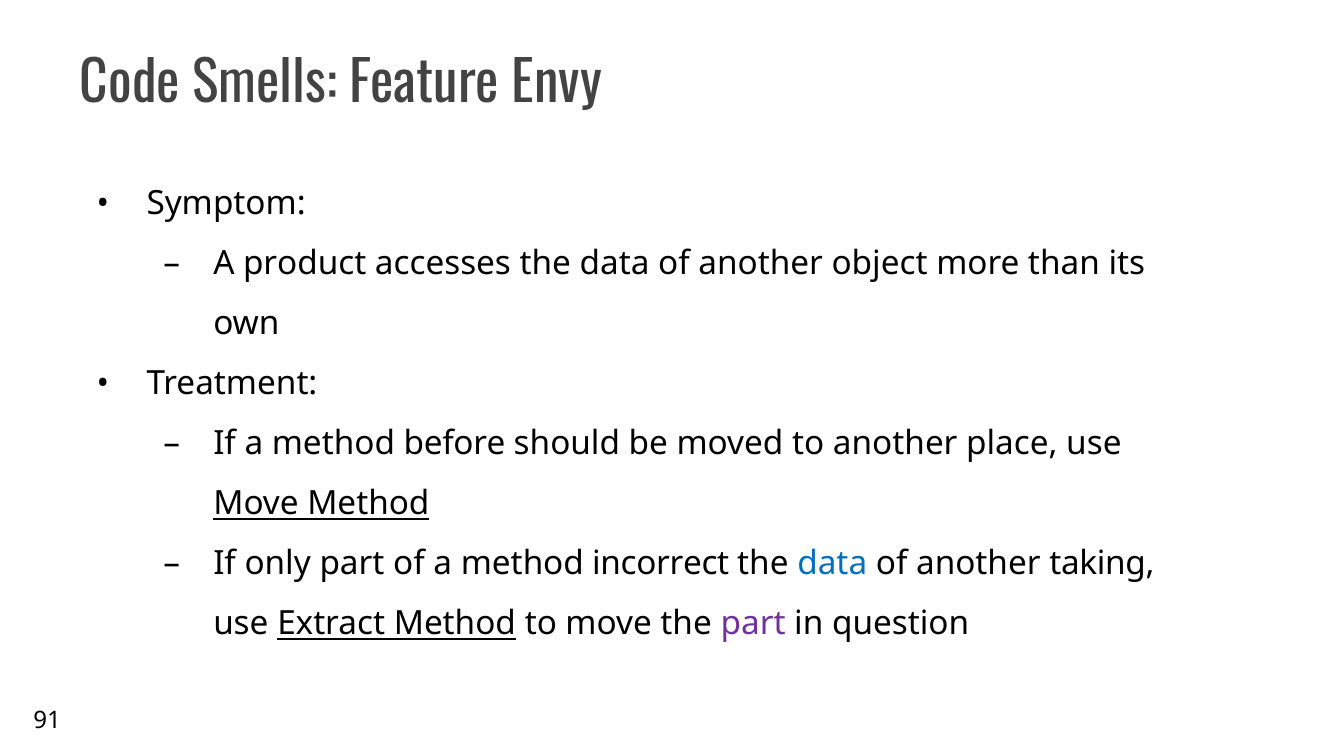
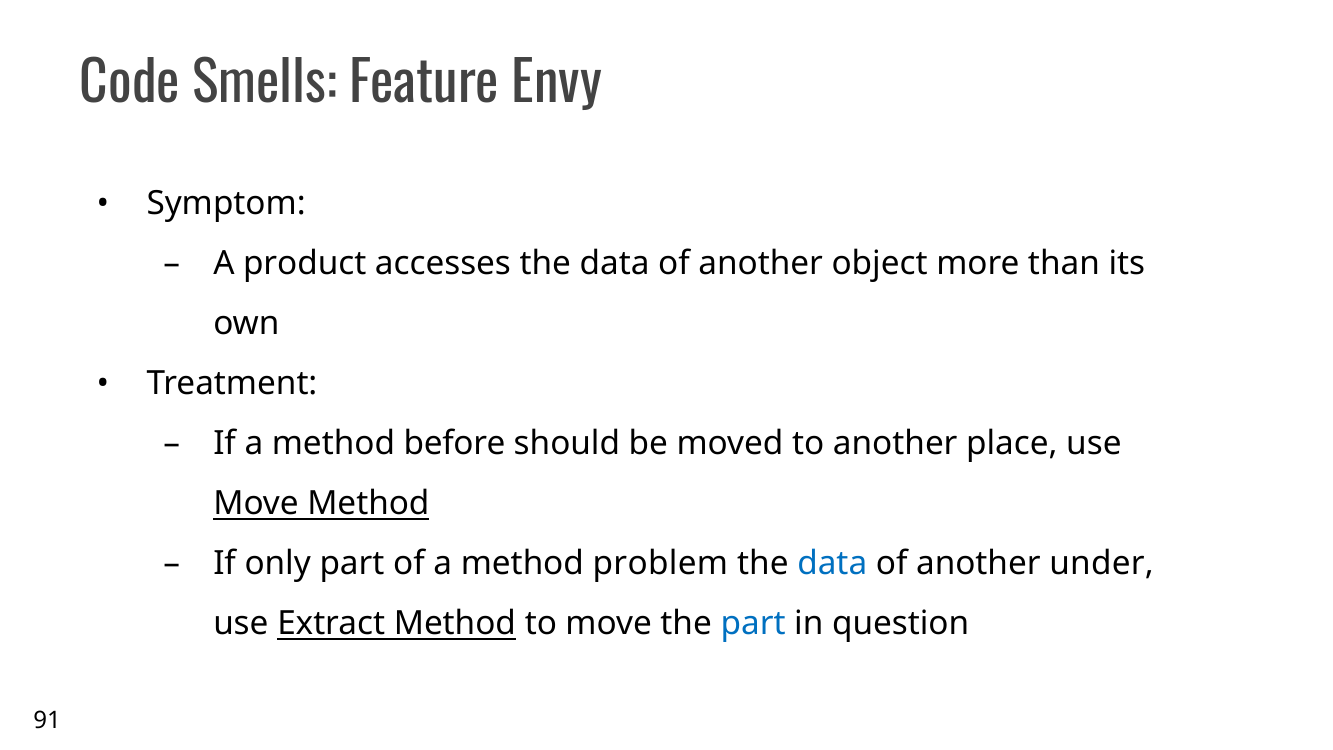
incorrect: incorrect -> problem (660, 563)
taking: taking -> under (1102, 563)
part colour: purple -> blue (753, 623)
